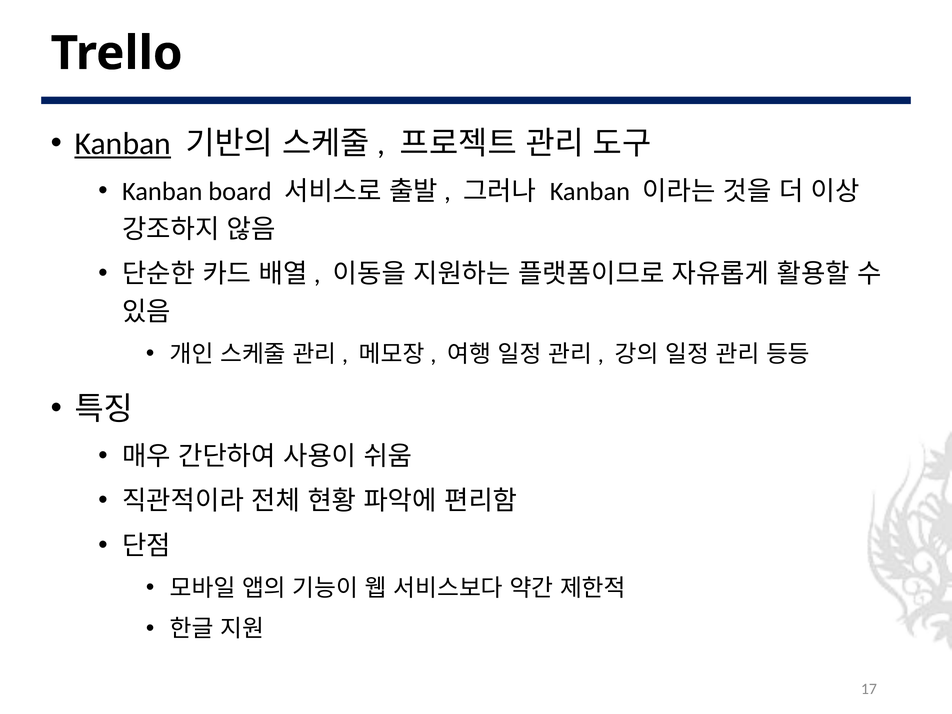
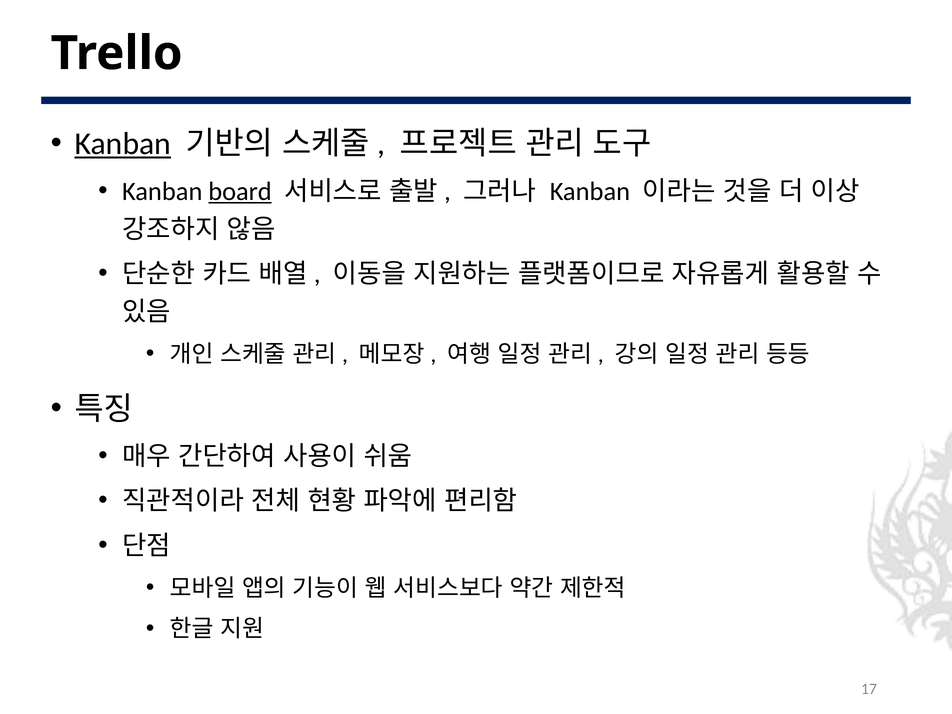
board underline: none -> present (240, 191)
